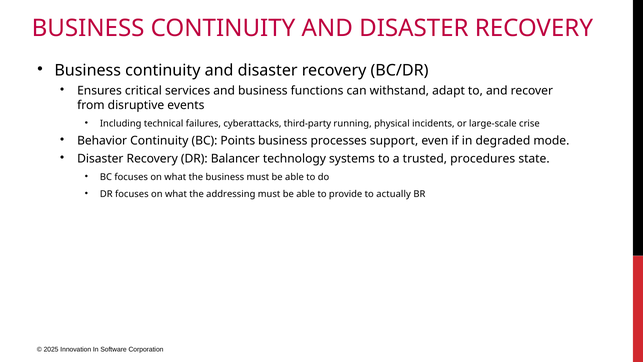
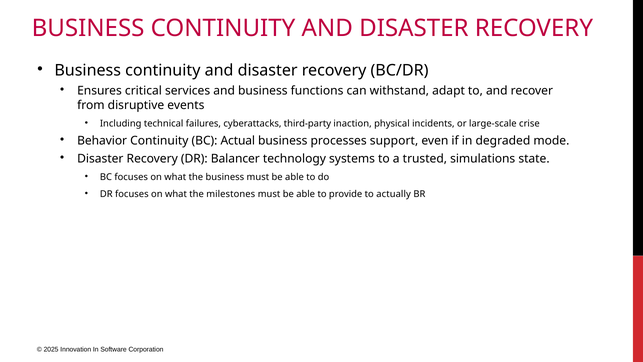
running: running -> inaction (353, 124)
Points: Points -> Actual (238, 141)
procedures: procedures -> simulations (483, 159)
addressing: addressing -> milestones (231, 194)
